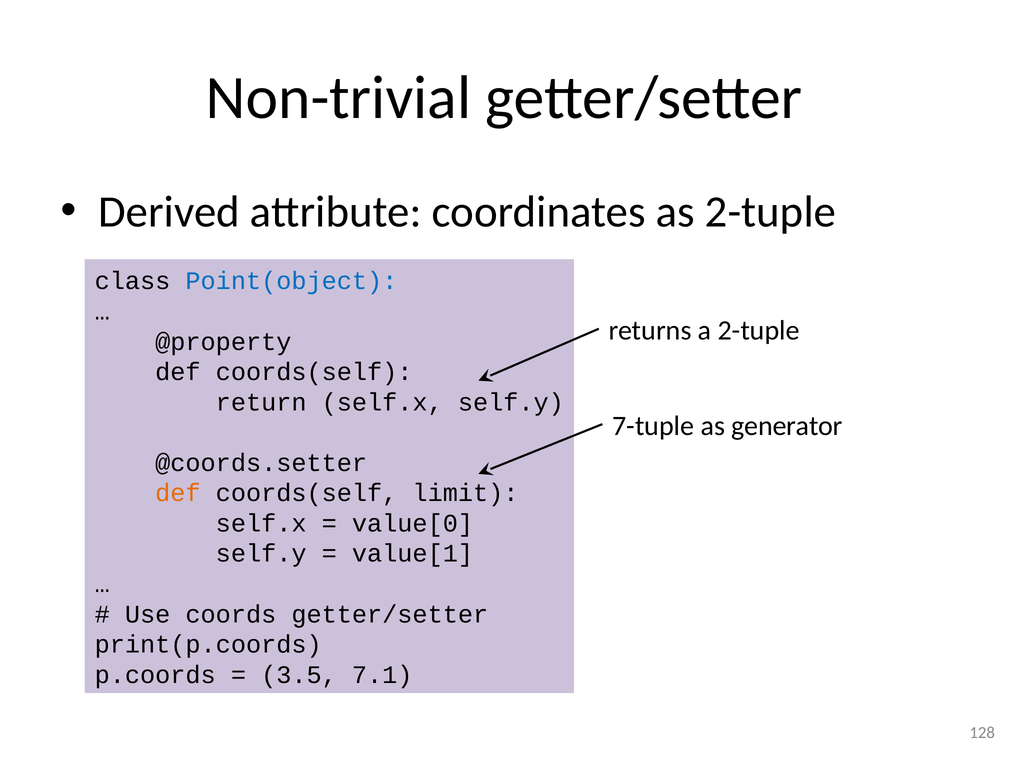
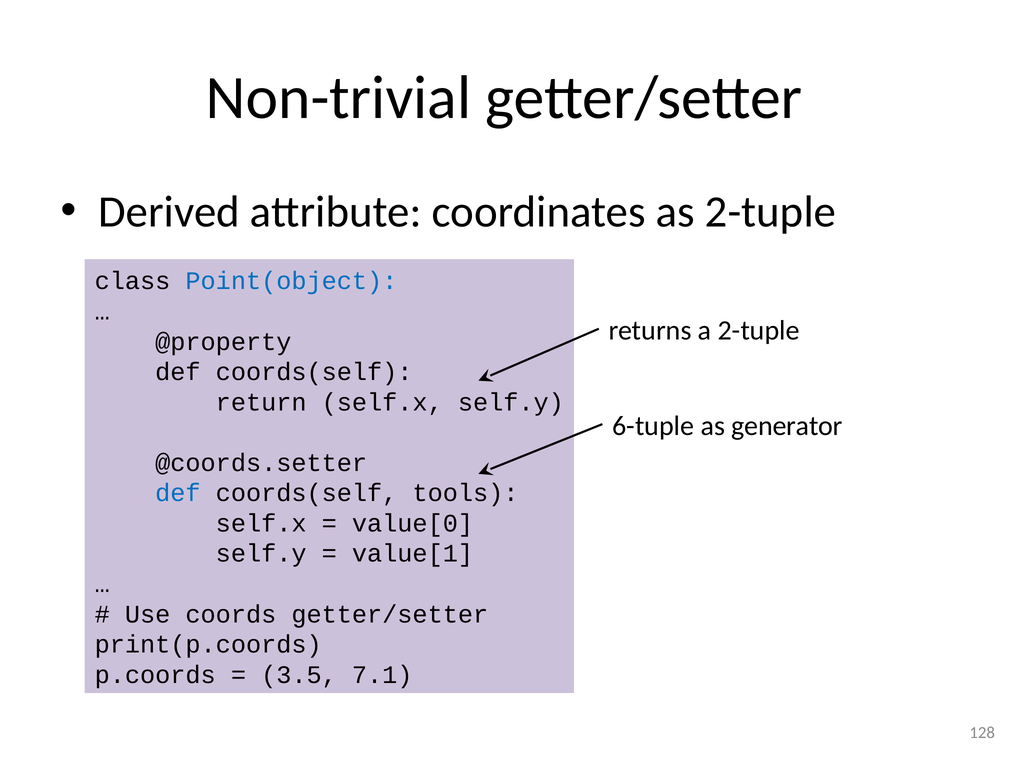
7-tuple: 7-tuple -> 6-tuple (653, 426)
def colour: orange -> blue (178, 493)
limit: limit -> tools (465, 493)
